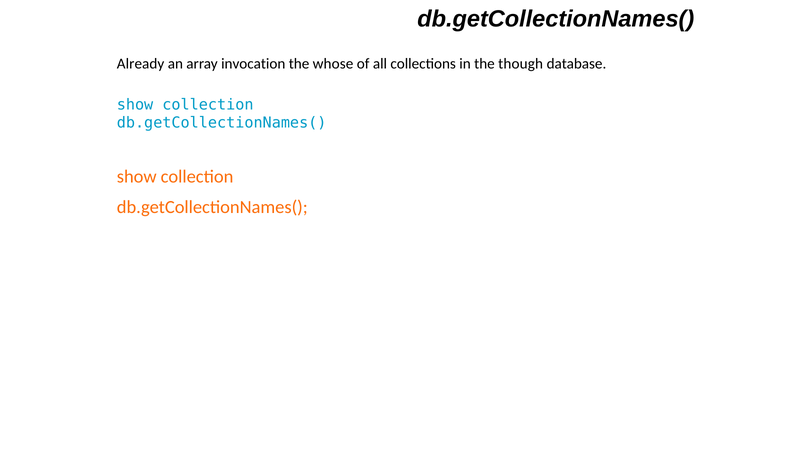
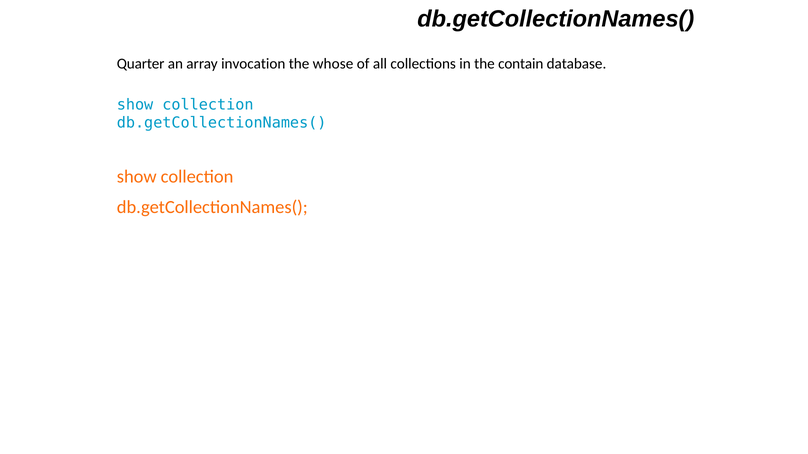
Already: Already -> Quarter (141, 64)
though: though -> contain (521, 64)
